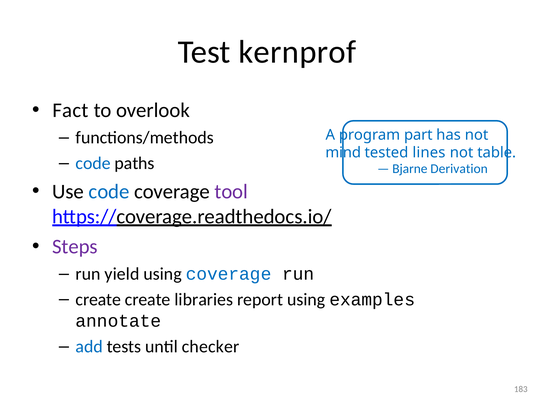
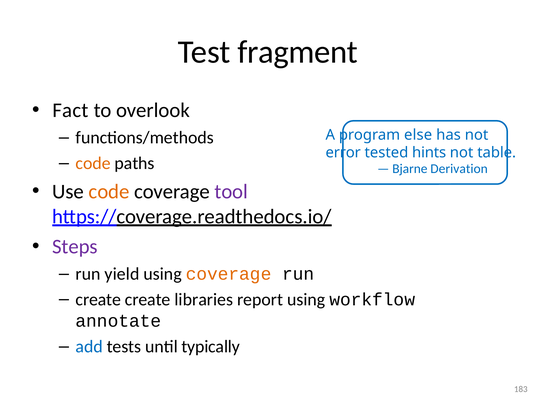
kernprof: kernprof -> fragment (298, 52)
part: part -> else (418, 135)
mind: mind -> error (343, 152)
lines: lines -> hints (429, 152)
code colour: blue -> orange (93, 163)
code colour: blue -> orange (109, 191)
coverage colour: blue -> orange (229, 273)
examples: examples -> workflow (372, 299)
checker: checker -> typically (211, 346)
